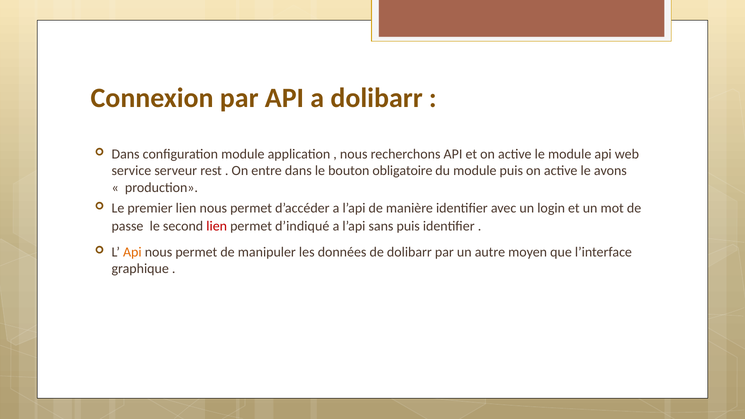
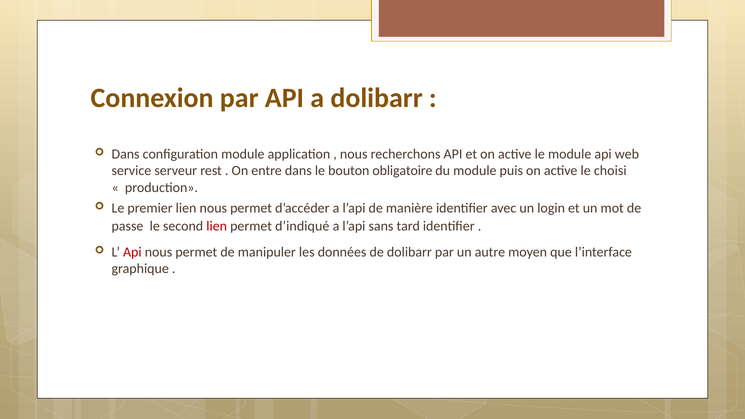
avons: avons -> choisi (610, 171)
sans puis: puis -> tard (408, 226)
Api colour: orange -> red (132, 252)
